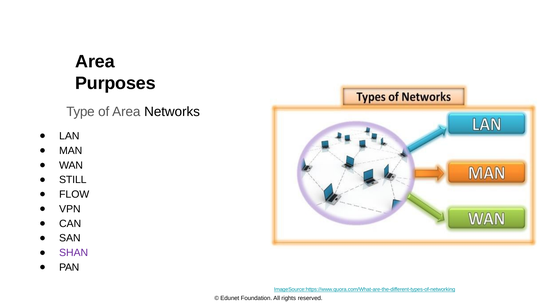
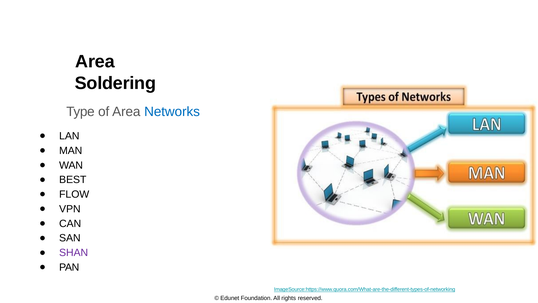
Purposes: Purposes -> Soldering (115, 83)
Networks colour: black -> blue (172, 111)
STILL: STILL -> BEST (73, 180)
